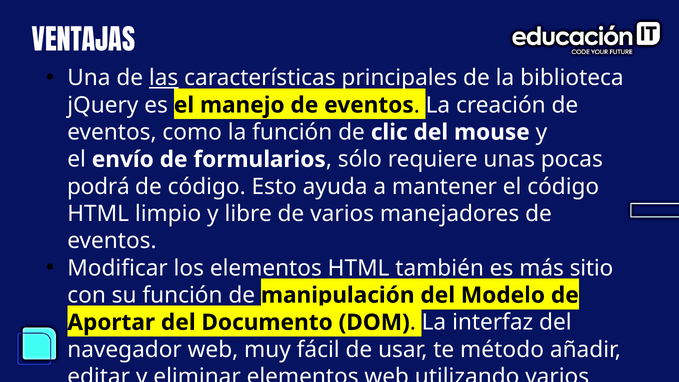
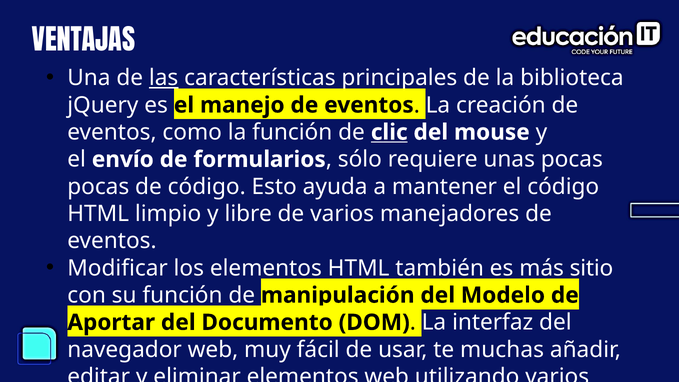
clic underline: none -> present (389, 132)
podrá: podrá -> pocas (98, 187)
método: método -> muchas (502, 350)
